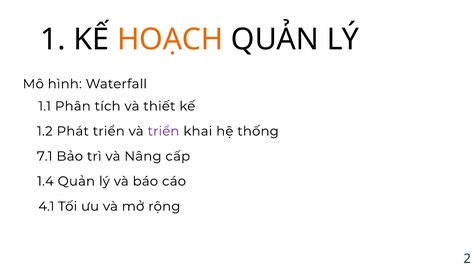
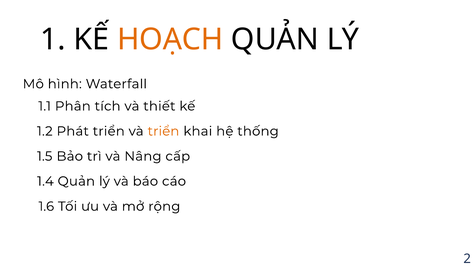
triển colour: purple -> orange (163, 131)
7.1: 7.1 -> 1.5 (45, 156)
4.1: 4.1 -> 1.6 (46, 207)
